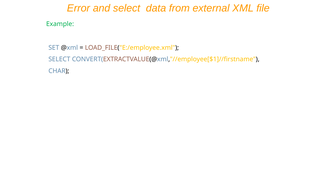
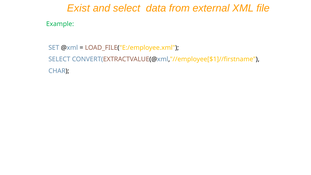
Error: Error -> Exist (78, 8)
